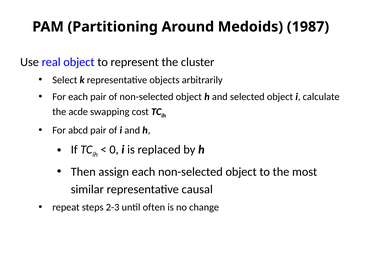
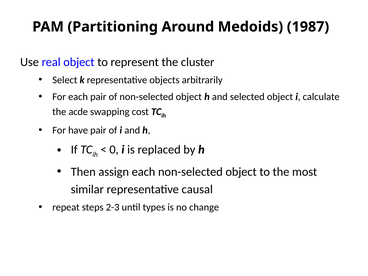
abcd: abcd -> have (78, 130)
often: often -> types (154, 207)
